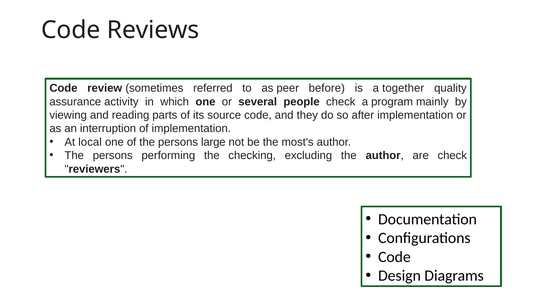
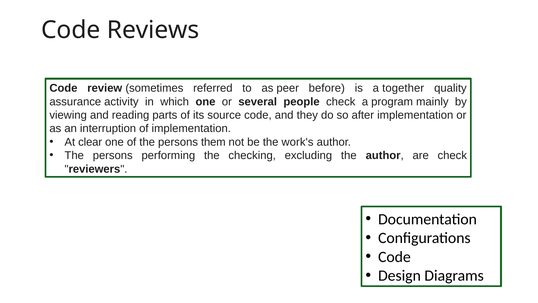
local: local -> clear (90, 142)
large: large -> them (213, 142)
most's: most's -> work's (298, 142)
